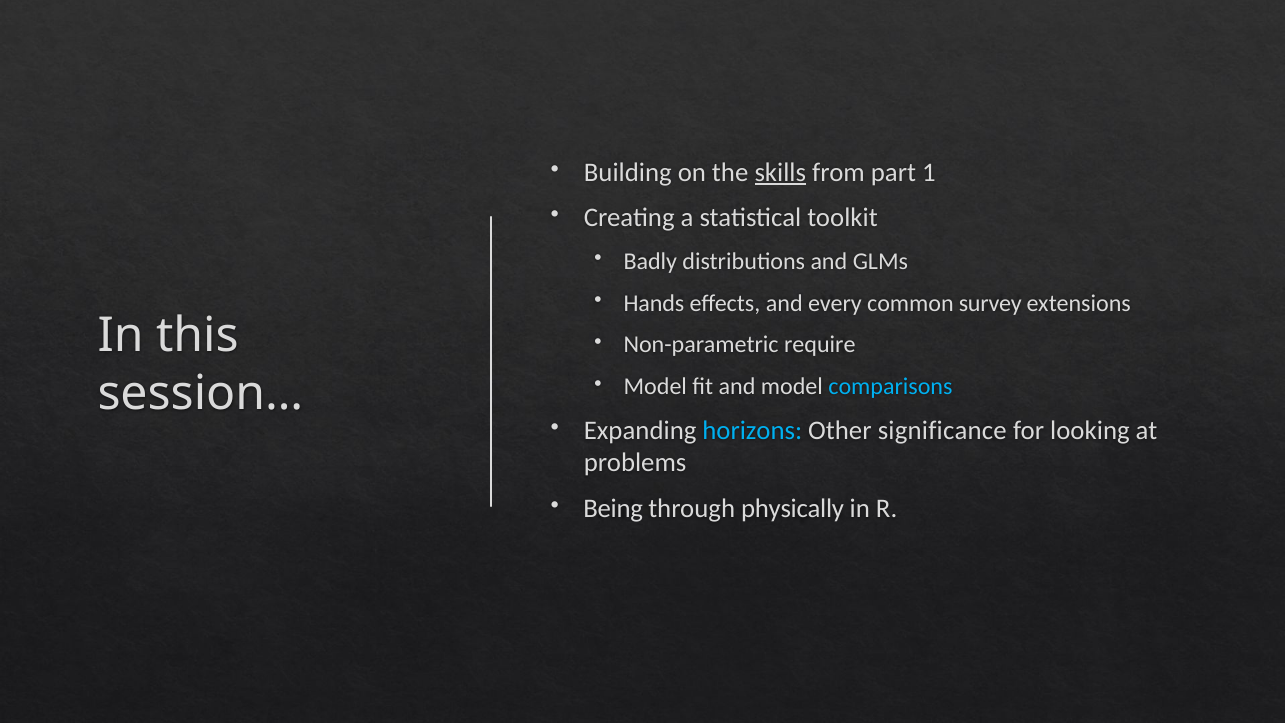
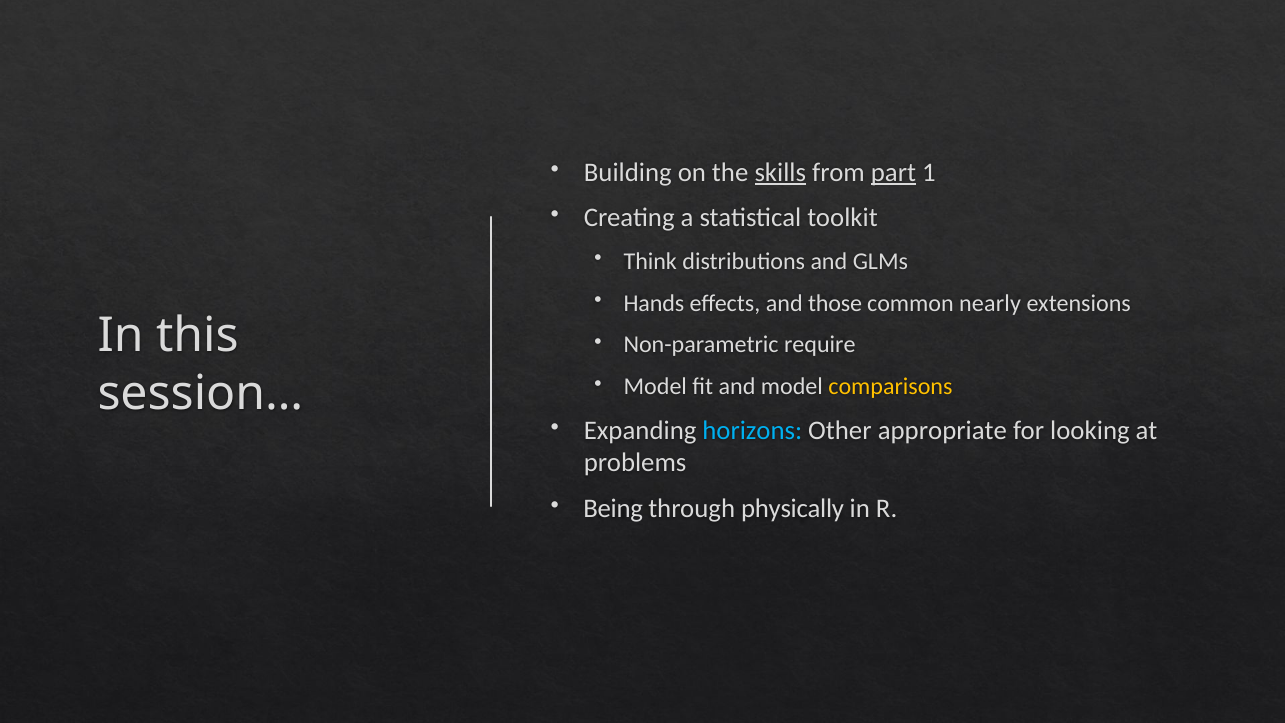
part underline: none -> present (893, 172)
Badly: Badly -> Think (650, 261)
every: every -> those (835, 303)
survey: survey -> nearly (990, 303)
comparisons colour: light blue -> yellow (890, 387)
significance: significance -> appropriate (942, 431)
